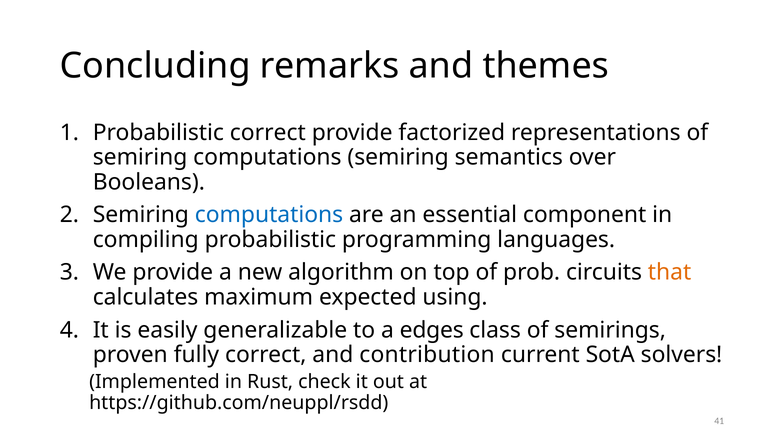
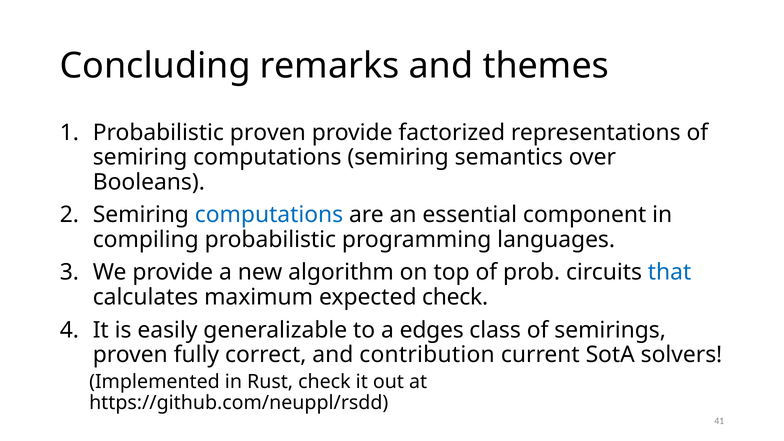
Probabilistic correct: correct -> proven (268, 133)
that colour: orange -> blue (670, 272)
expected using: using -> check (455, 297)
